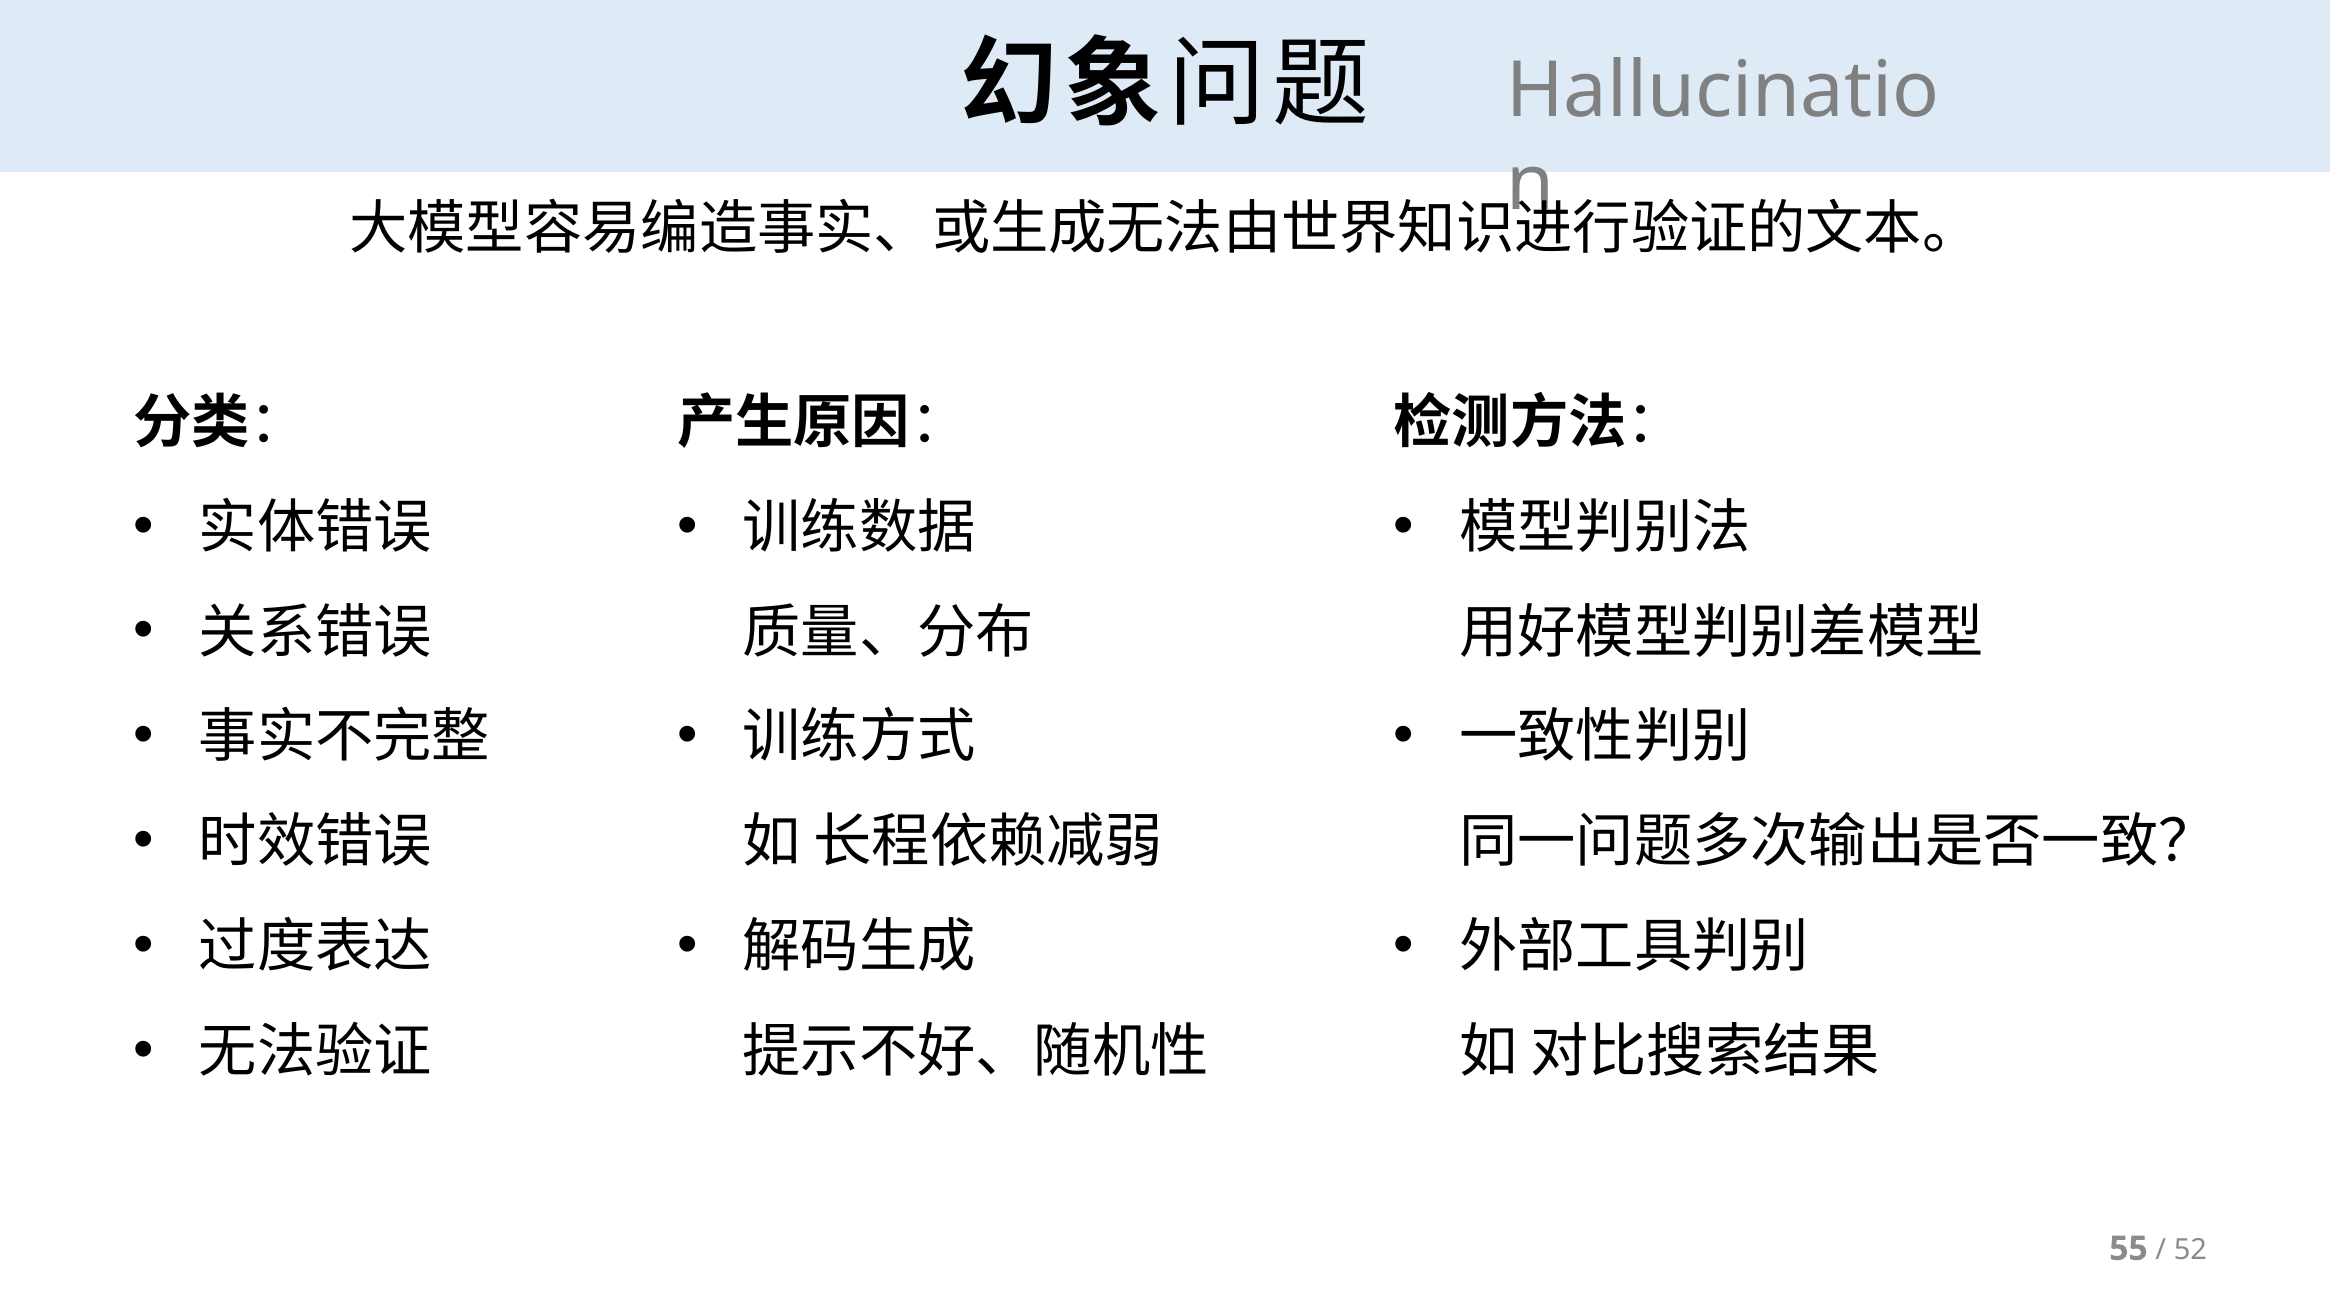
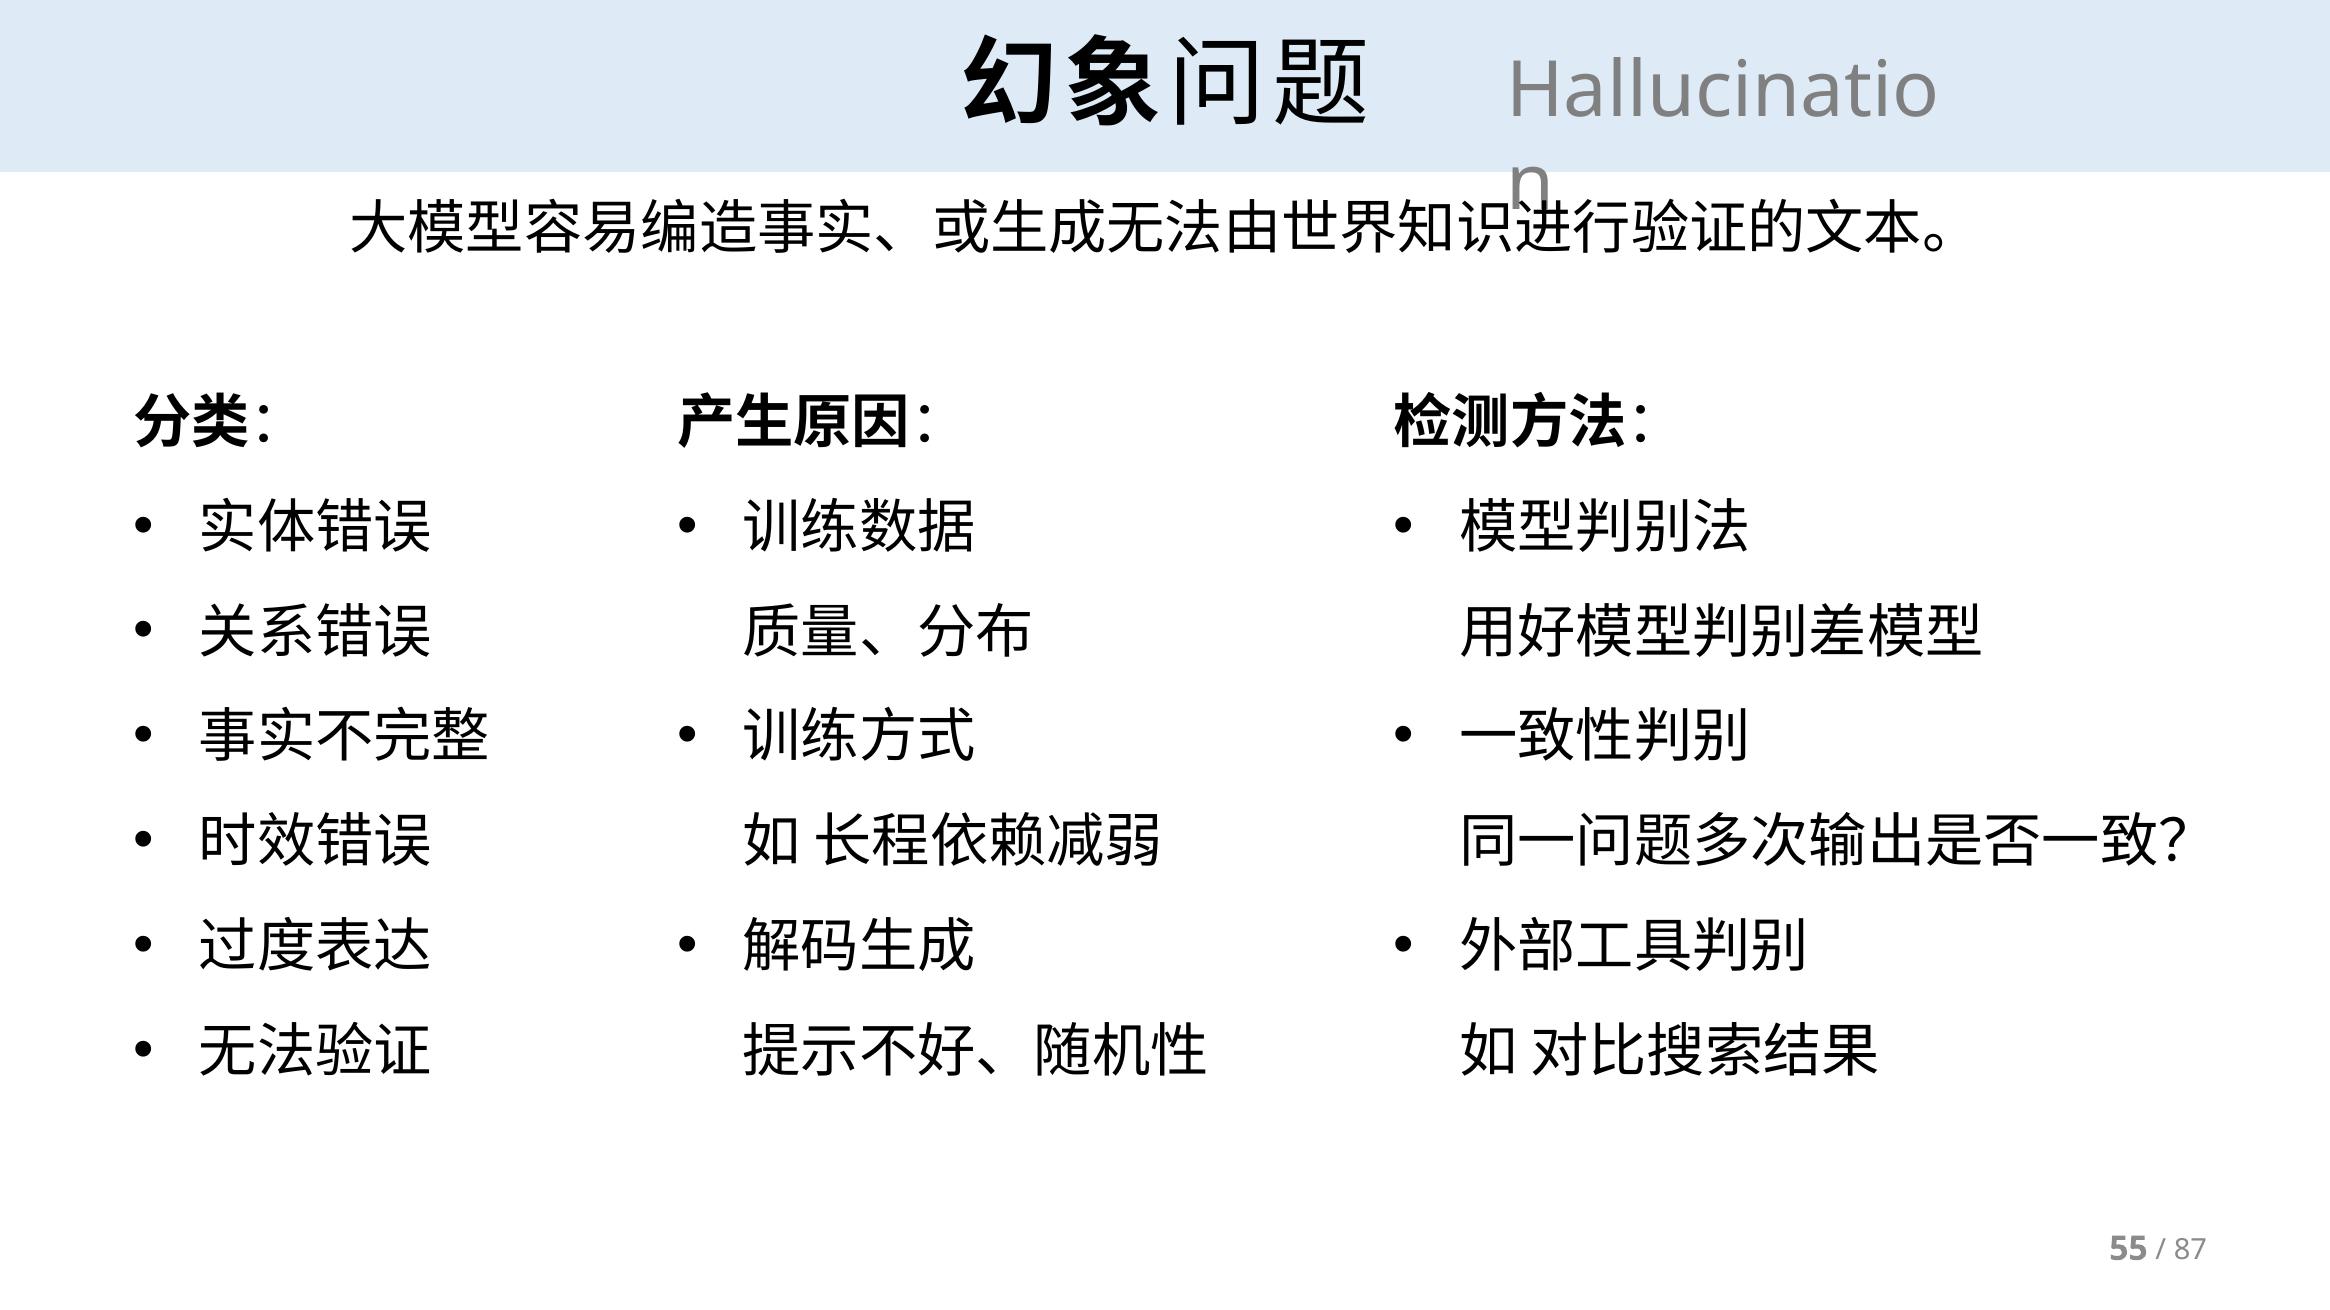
52: 52 -> 87 (2190, 1251)
